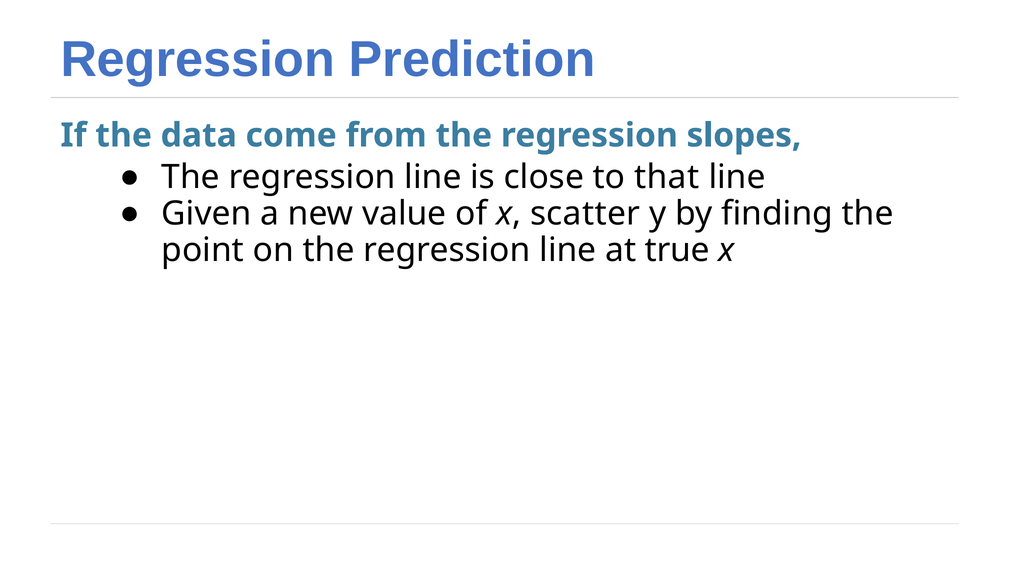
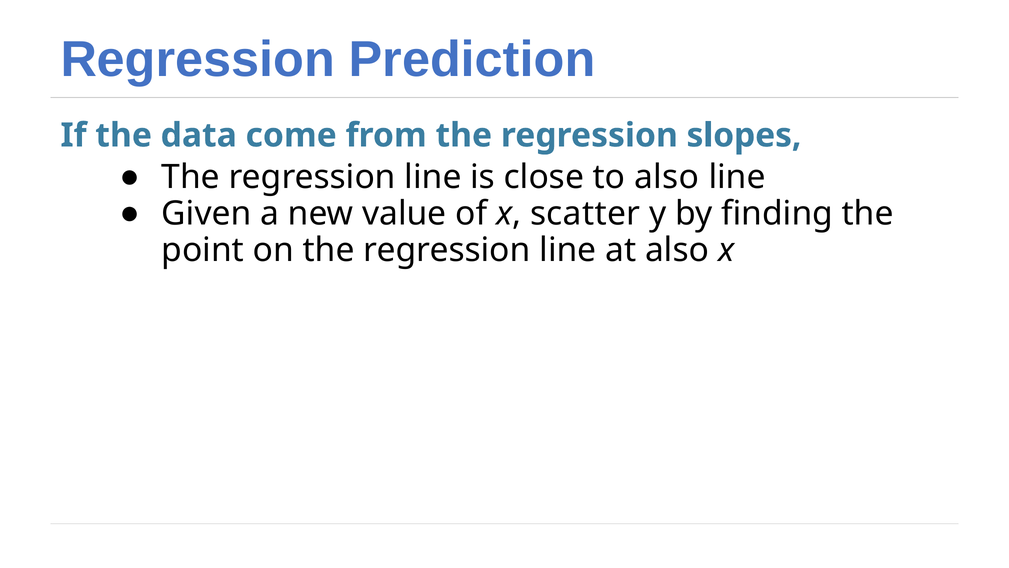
to that: that -> also (667, 177)
at true: true -> also (677, 250)
